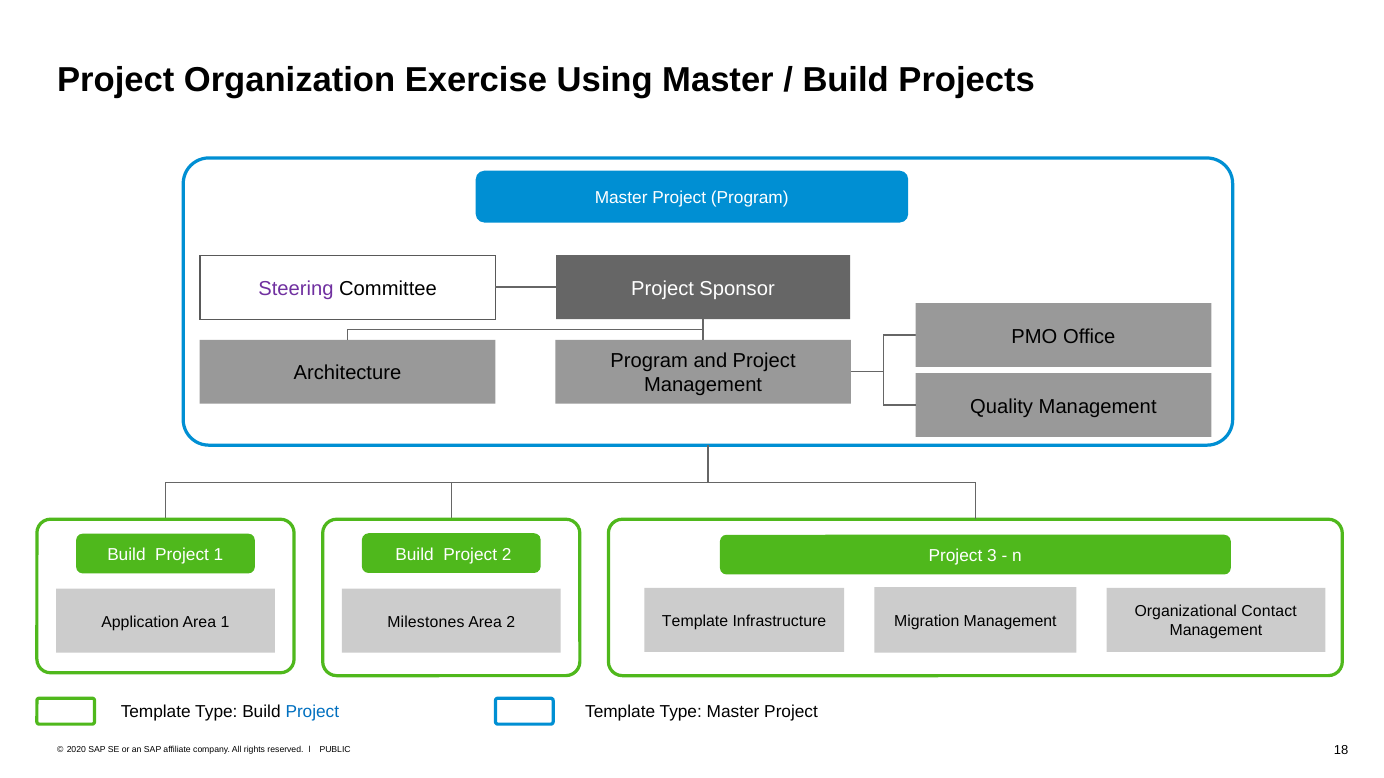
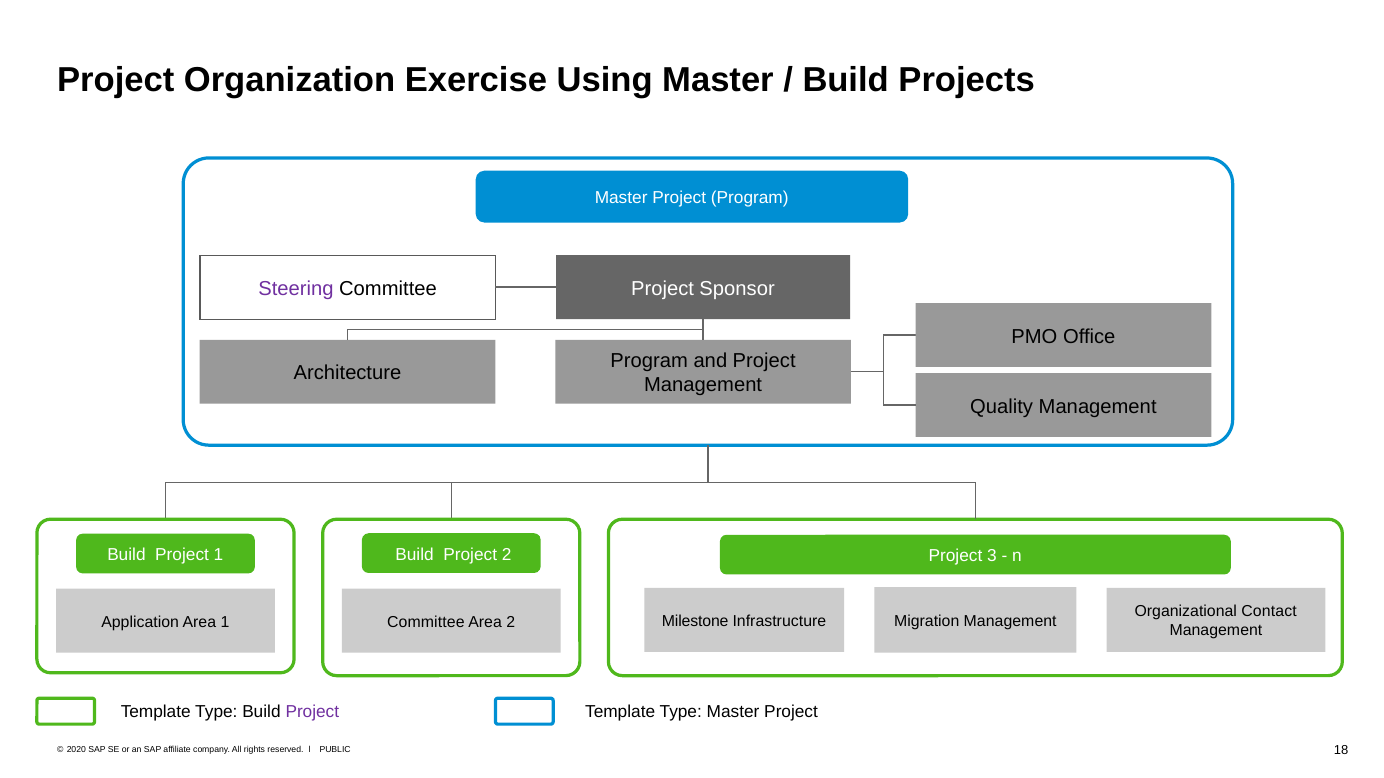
Milestones: Milestones -> Committee (426, 622)
1 Template: Template -> Milestone (695, 621)
Project colour: blue -> purple (312, 713)
